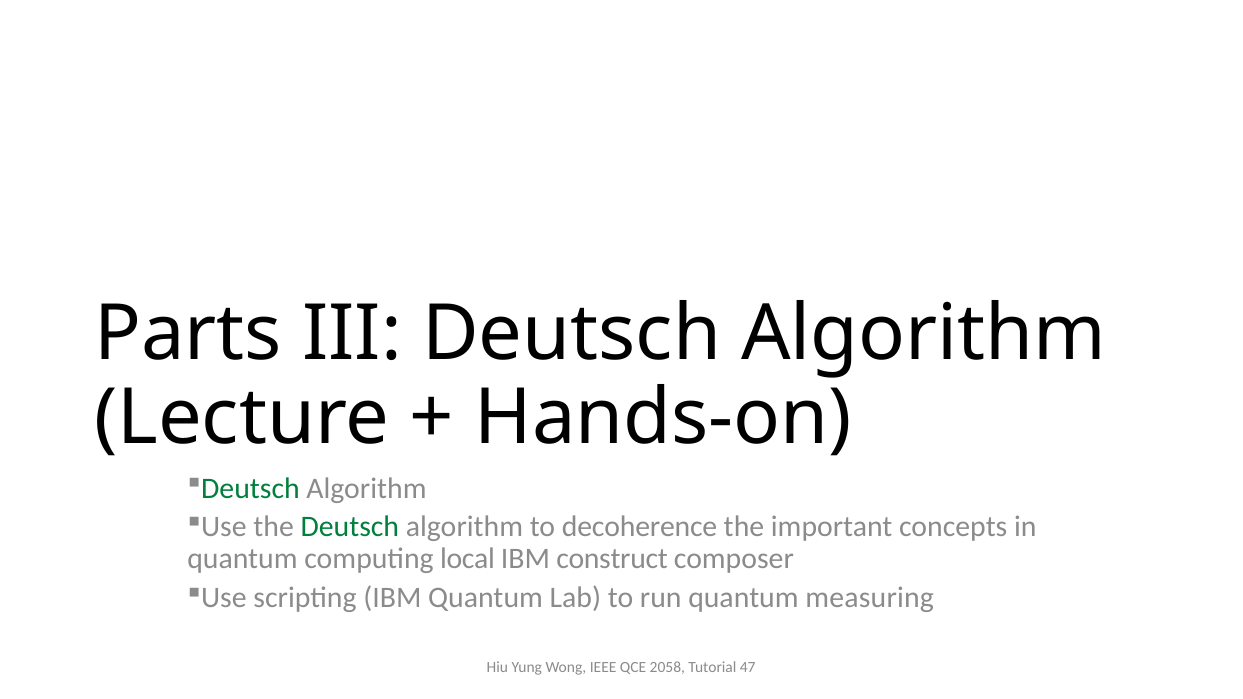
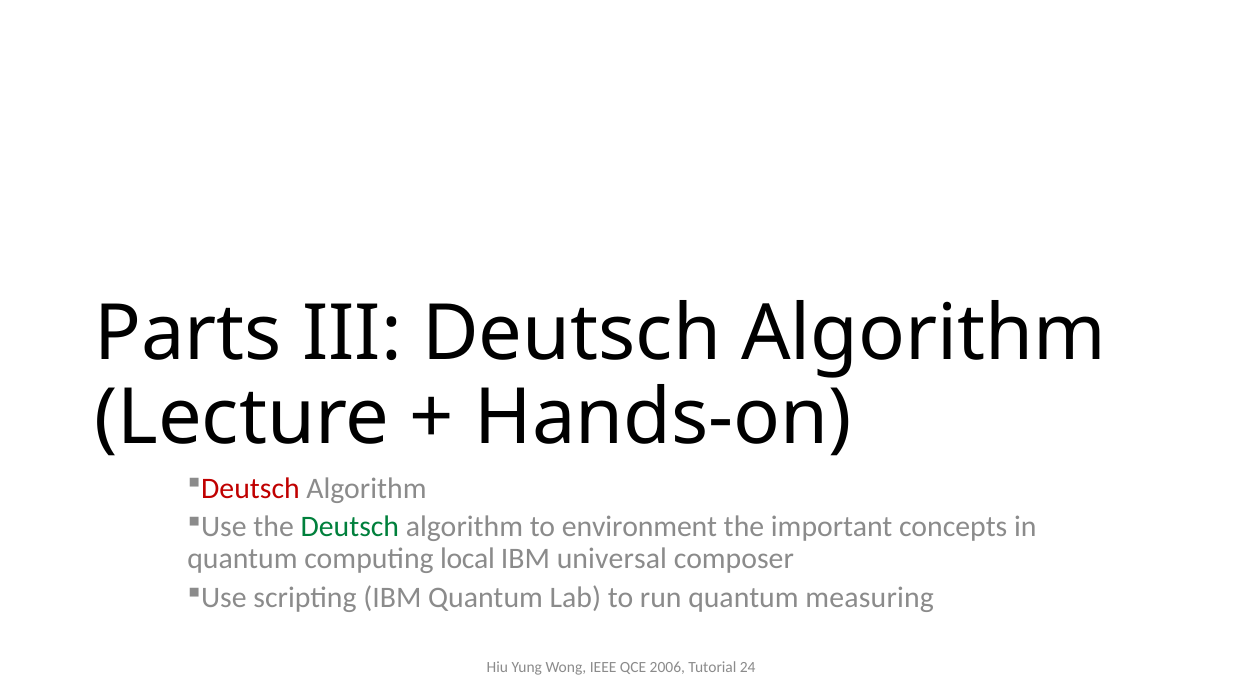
Deutsch colour: green -> red (250, 488)
decoherence: decoherence -> environment (640, 527)
construct: construct -> universal (612, 559)
2058: 2058 -> 2006 (667, 668)
47: 47 -> 24 (748, 668)
